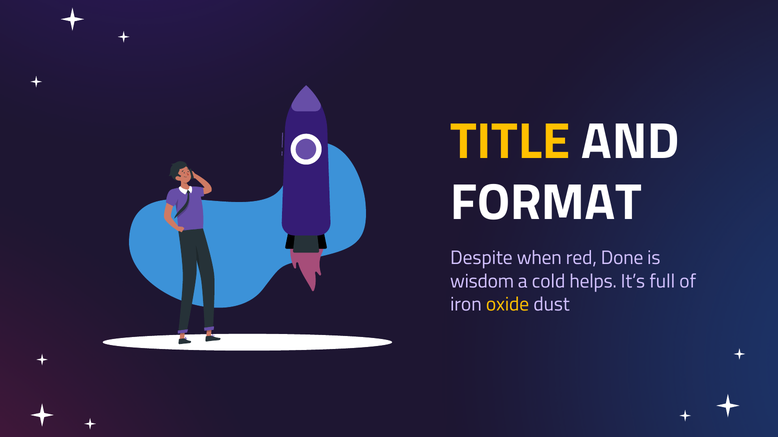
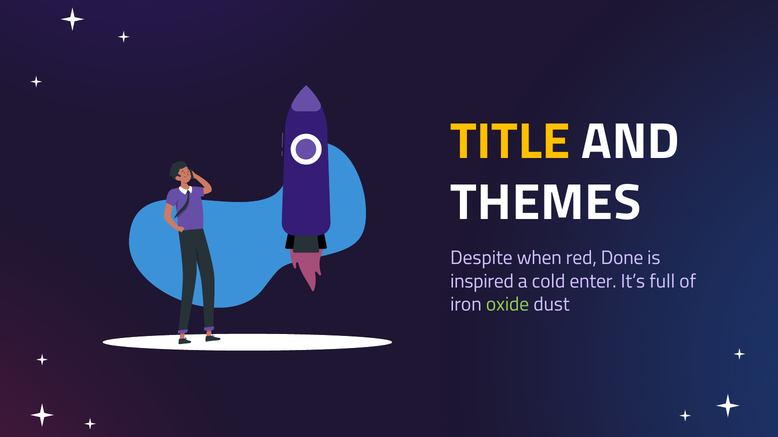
FORMAT: FORMAT -> THEMES (546, 203)
wisdom: wisdom -> inspired (482, 282)
helps: helps -> enter (593, 282)
oxide colour: yellow -> light green (508, 305)
